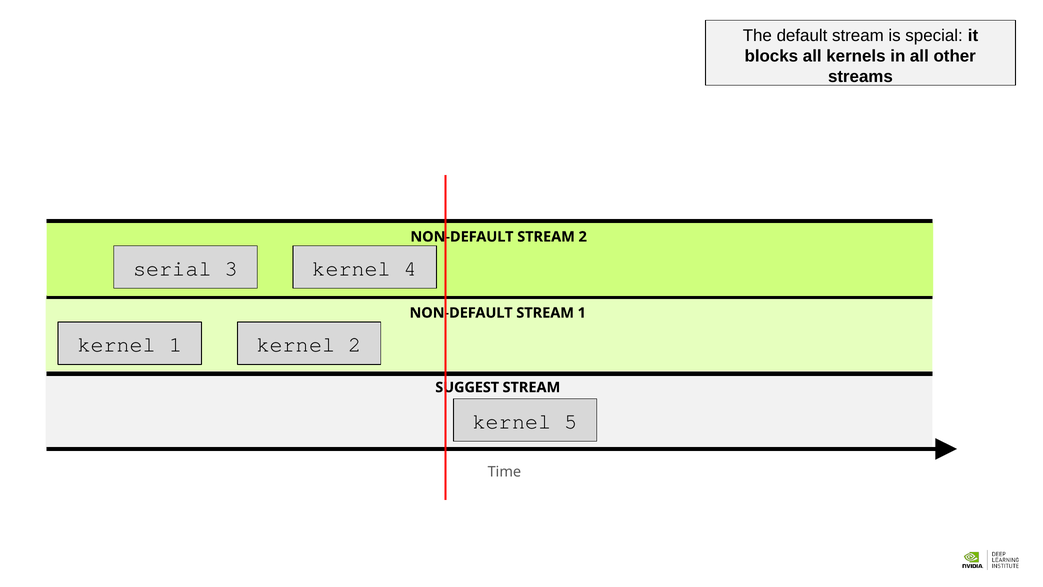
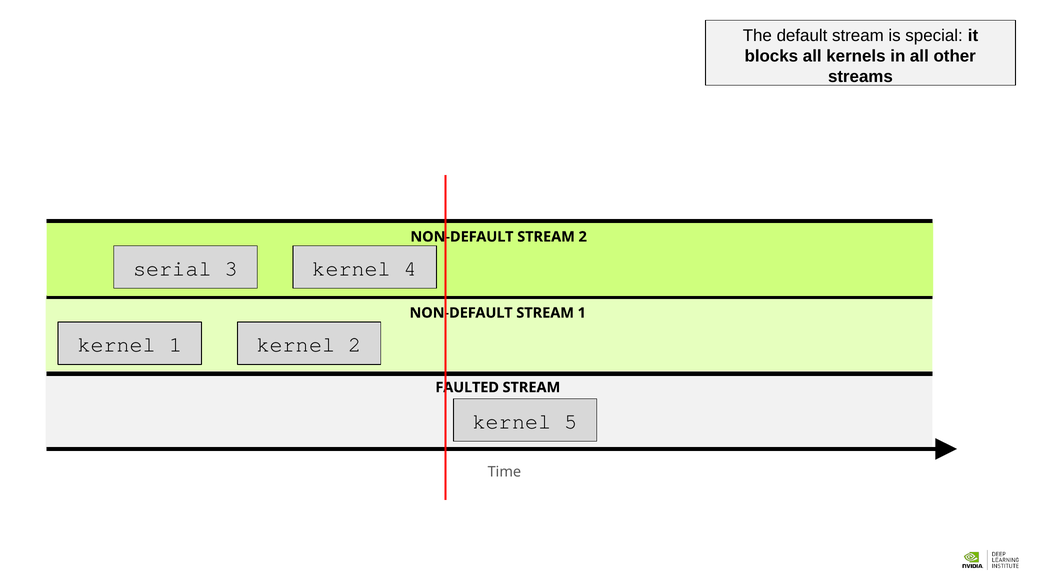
SUGGEST: SUGGEST -> FAULTED (467, 387)
